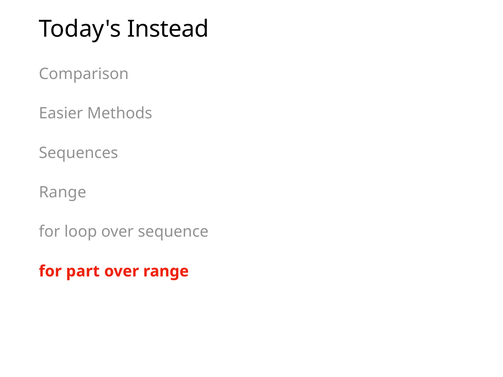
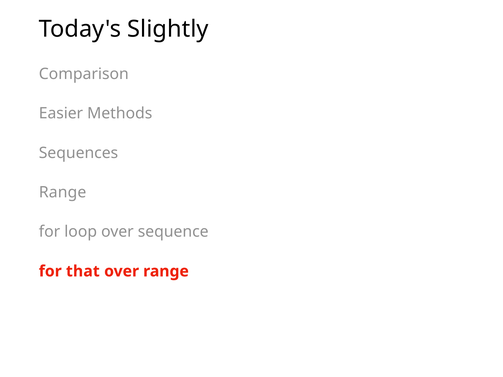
Instead: Instead -> Slightly (168, 29)
part: part -> that (83, 271)
